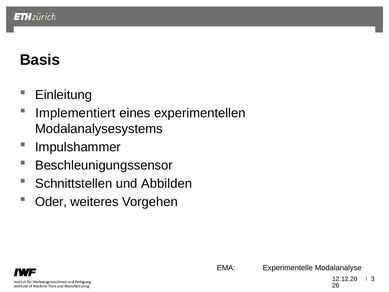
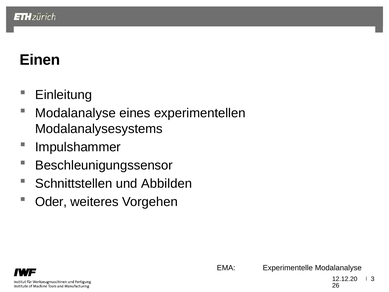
Basis: Basis -> Einen (40, 60)
Implementiert: Implementiert -> Modalanalyse (75, 113)
